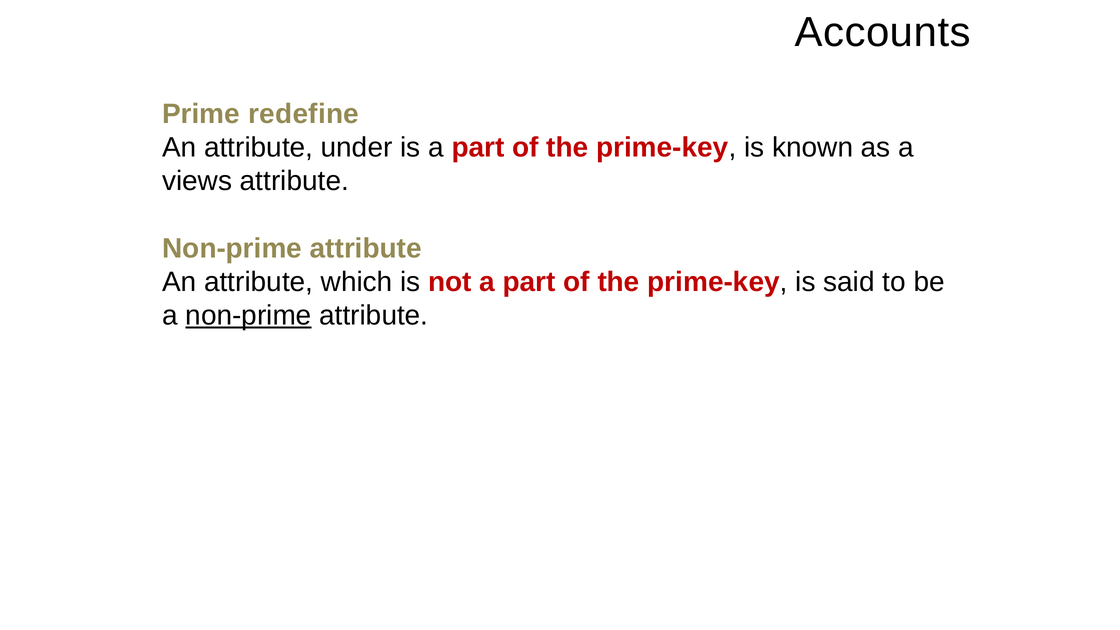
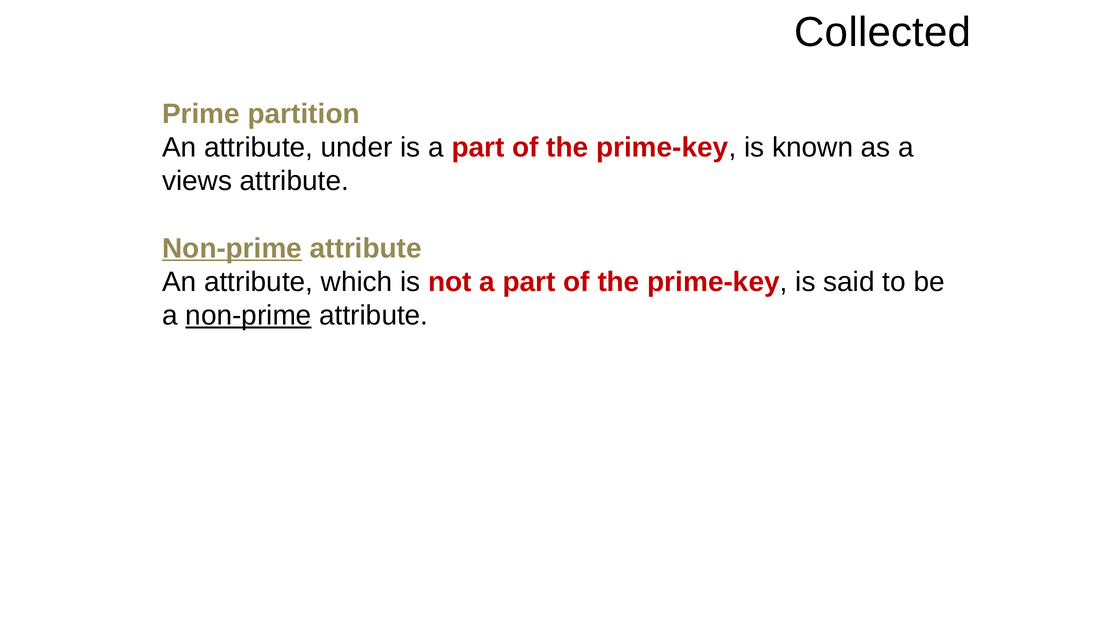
Accounts: Accounts -> Collected (883, 32)
redefine: redefine -> partition (304, 114)
Non-prime underline: none -> present (232, 248)
